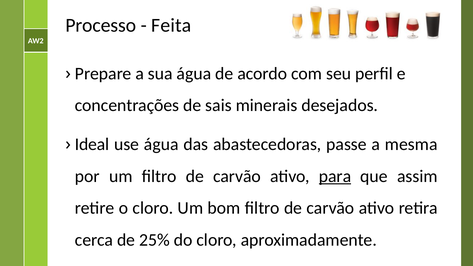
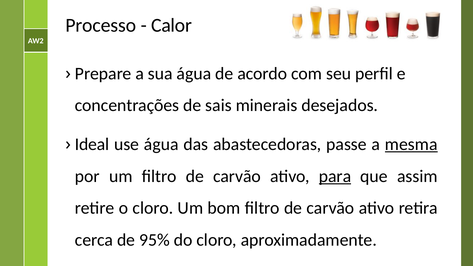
Feita: Feita -> Calor (172, 26)
mesma underline: none -> present (411, 144)
25%: 25% -> 95% (154, 240)
